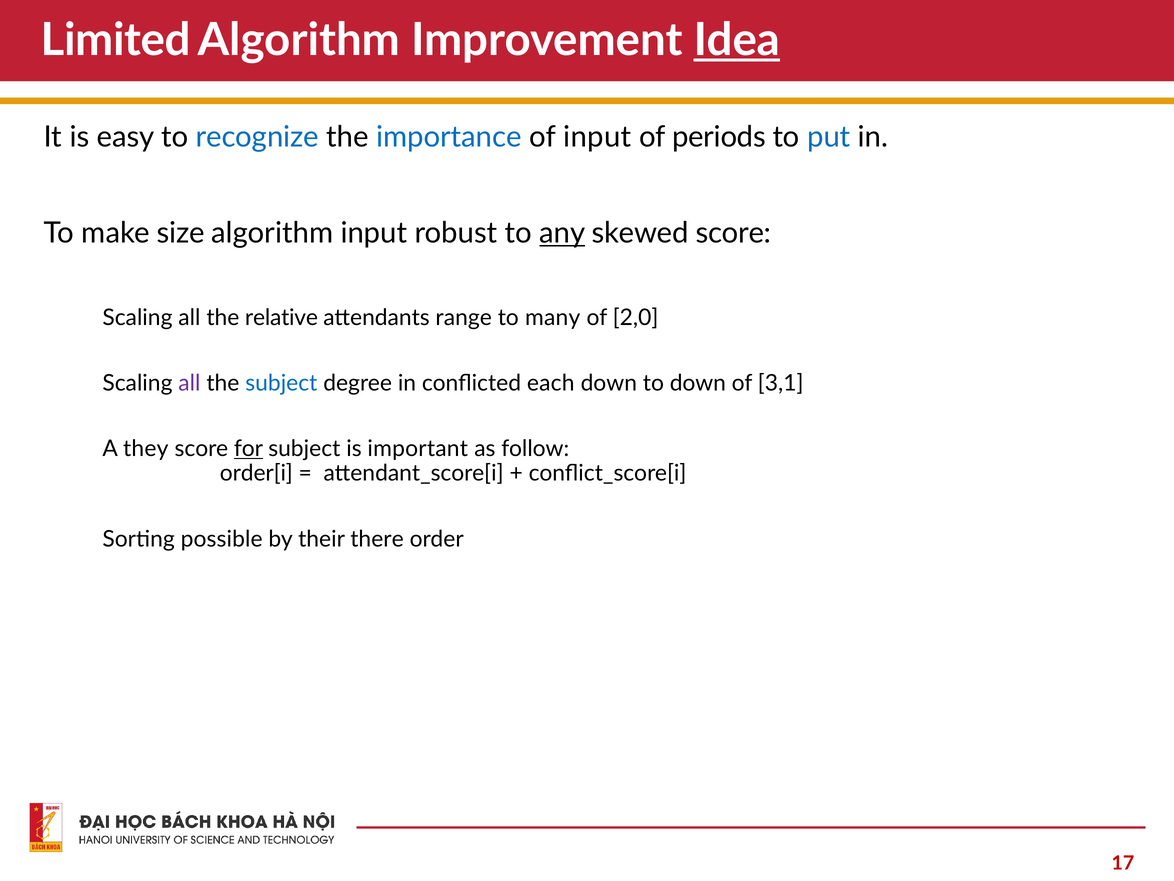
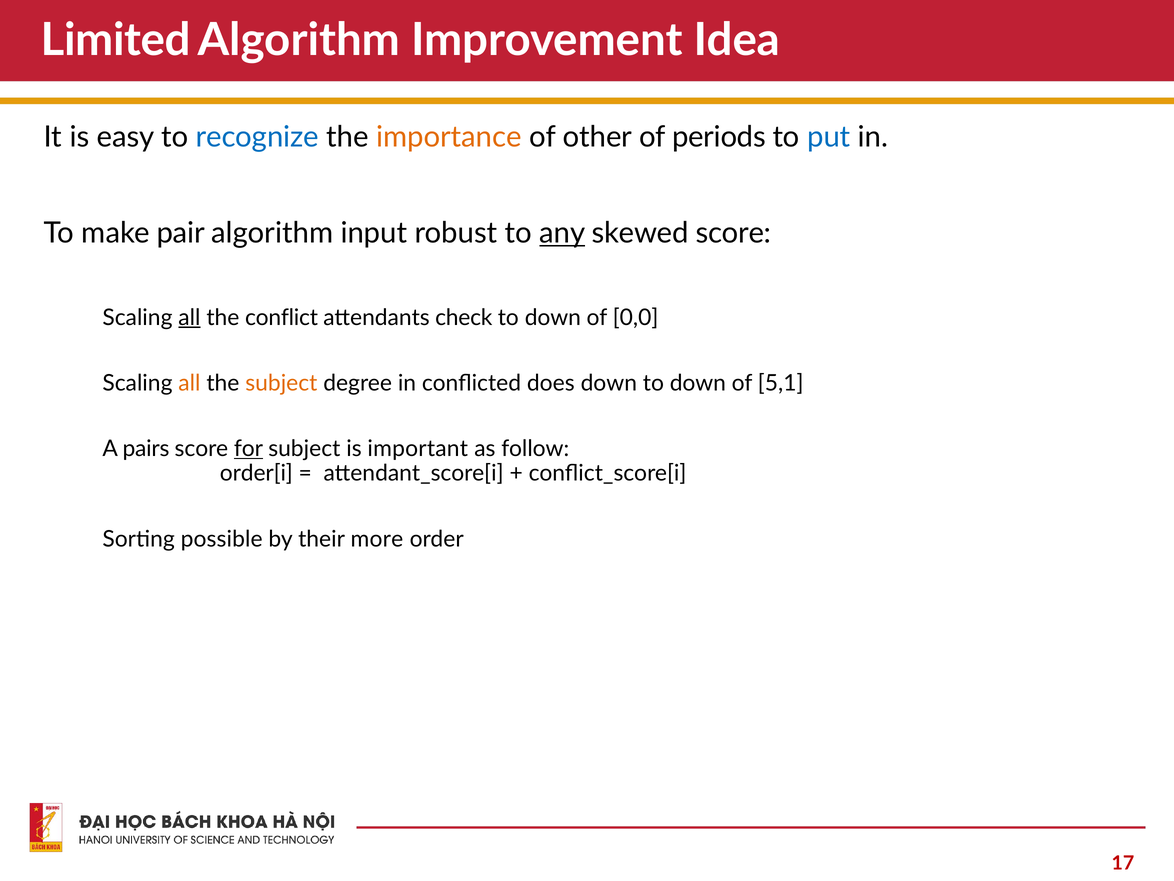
Idea underline: present -> none (737, 40)
importance colour: blue -> orange (449, 137)
of input: input -> other (597, 137)
size: size -> pair (181, 233)
all underline: none -> present (189, 317)
relative: relative -> conflict (281, 317)
range: range -> check (464, 317)
many: many -> down (553, 317)
2,0: 2,0 -> 0,0 (636, 317)
all colour: purple -> orange (189, 383)
subject colour: blue -> orange (281, 383)
each: each -> does (551, 383)
3,1: 3,1 -> 5,1 (781, 383)
they: they -> pairs (146, 448)
there: there -> more (377, 539)
